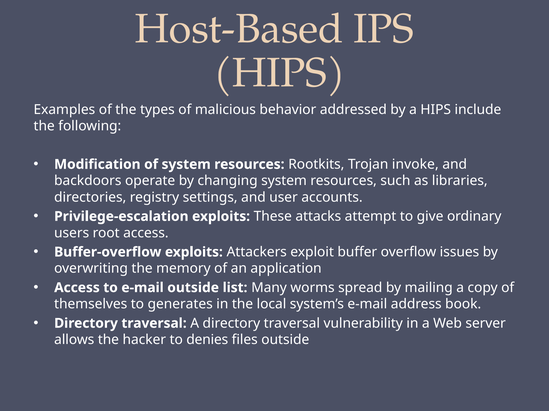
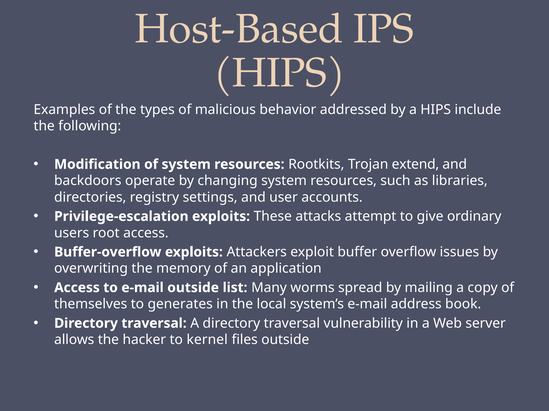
invoke: invoke -> extend (415, 165)
denies: denies -> kernel (207, 340)
